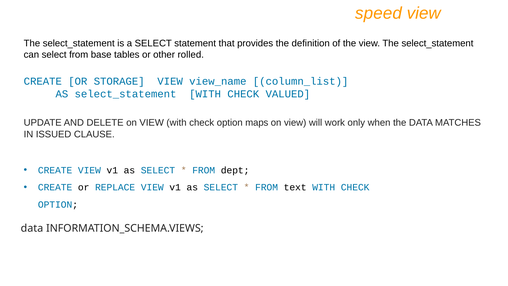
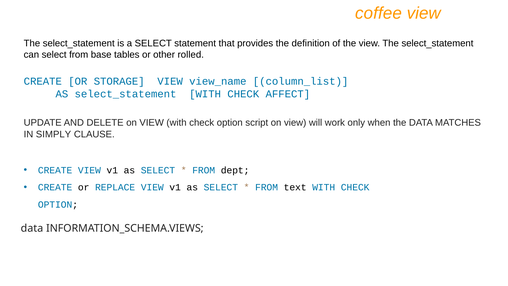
speed: speed -> coffee (378, 13)
VALUED: VALUED -> AFFECT (288, 94)
maps: maps -> script (257, 123)
ISSUED: ISSUED -> SIMPLY (54, 134)
